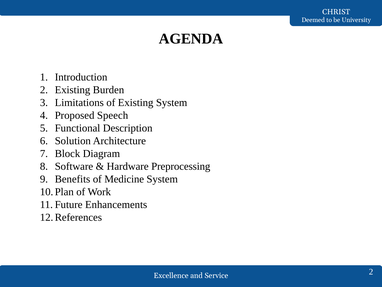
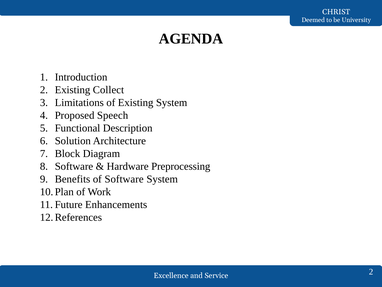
Burden: Burden -> Collect (108, 90)
of Medicine: Medicine -> Software (124, 179)
